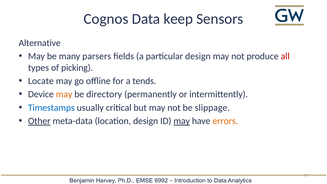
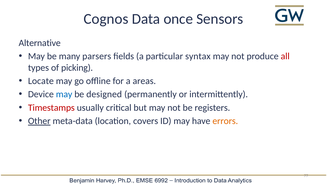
keep: keep -> once (178, 19)
particular design: design -> syntax (198, 56)
tends: tends -> areas (144, 81)
may colour: orange -> blue (64, 94)
directory: directory -> designed (104, 94)
Timestamps colour: blue -> red (51, 108)
slippage: slippage -> registers (212, 108)
location design: design -> covers (146, 121)
may underline: present -> none (182, 121)
